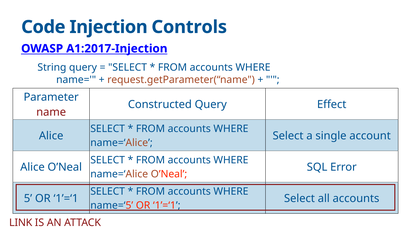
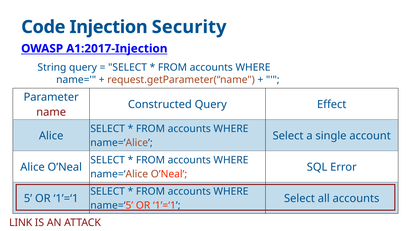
Controls: Controls -> Security (189, 27)
